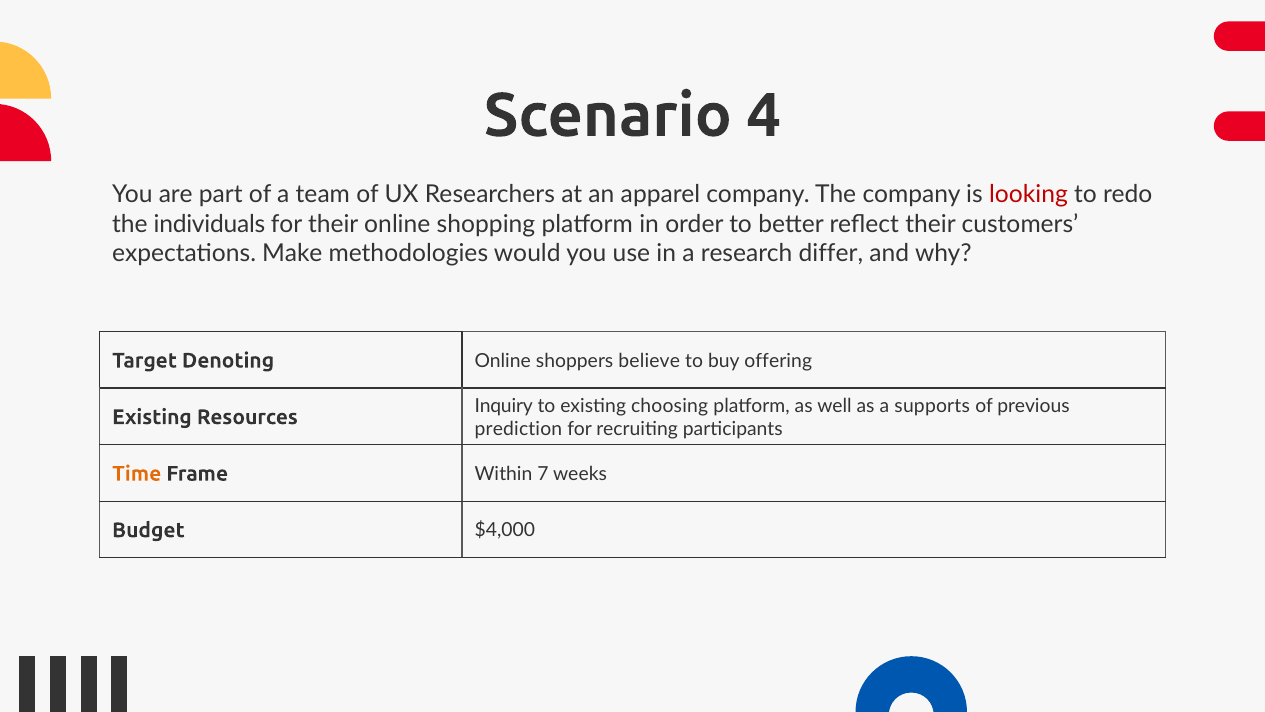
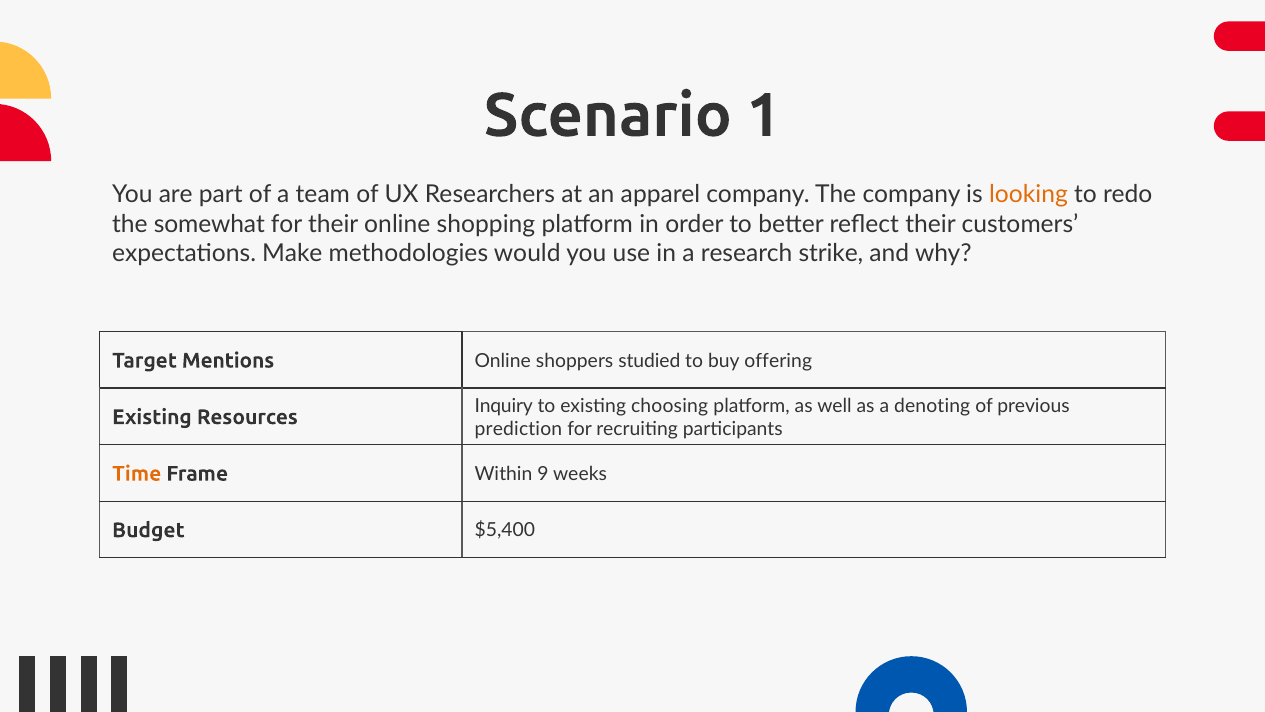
4: 4 -> 1 (764, 115)
looking colour: red -> orange (1029, 194)
individuals: individuals -> somewhat (209, 224)
differ: differ -> strike (831, 253)
Denoting: Denoting -> Mentions (228, 360)
believe: believe -> studied (649, 361)
supports: supports -> denoting (932, 405)
7: 7 -> 9 (543, 474)
$4,000: $4,000 -> $5,400 (505, 530)
